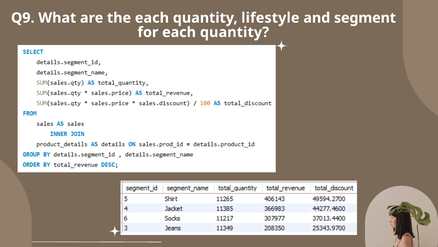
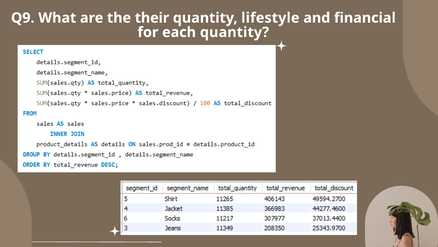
the each: each -> their (152, 18)
segment: segment -> financial (365, 18)
